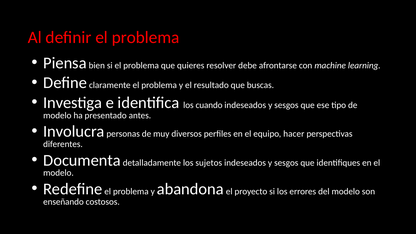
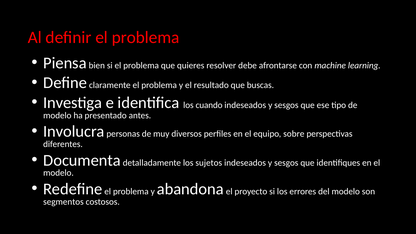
hacer: hacer -> sobre (294, 134)
enseñando: enseñando -> segmentos (63, 202)
